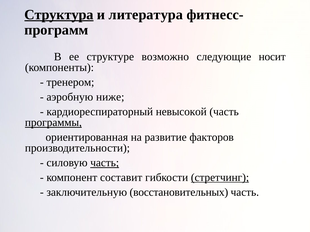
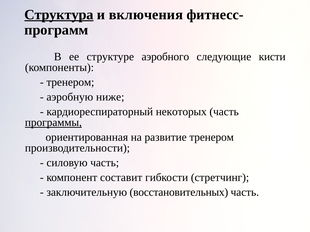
литература: литература -> включения (146, 15)
возможно: возможно -> аэробного (165, 57)
носит: носит -> кисти (272, 57)
невысокой: невысокой -> некоторых (181, 112)
развитие факторов: факторов -> тренером (212, 138)
часть underline: present -> none (105, 163)
стретчинг underline: present -> none (220, 178)
